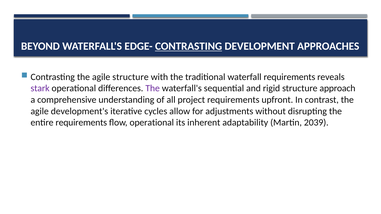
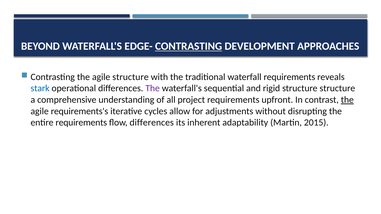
stark colour: purple -> blue (40, 88)
structure approach: approach -> structure (337, 88)
the underline: none -> present (347, 100)
development's: development's -> requirements's (80, 111)
flow operational: operational -> differences (152, 123)
2039: 2039 -> 2015 (316, 123)
